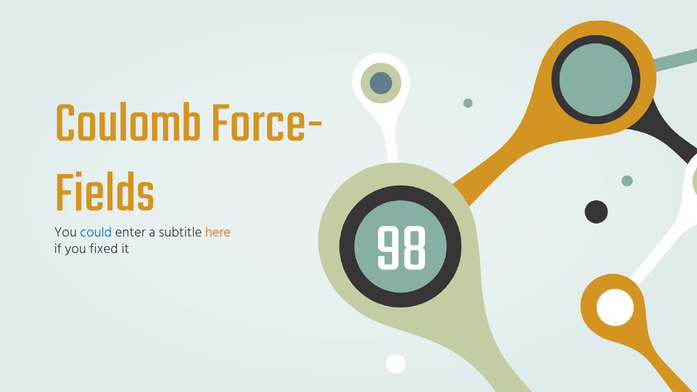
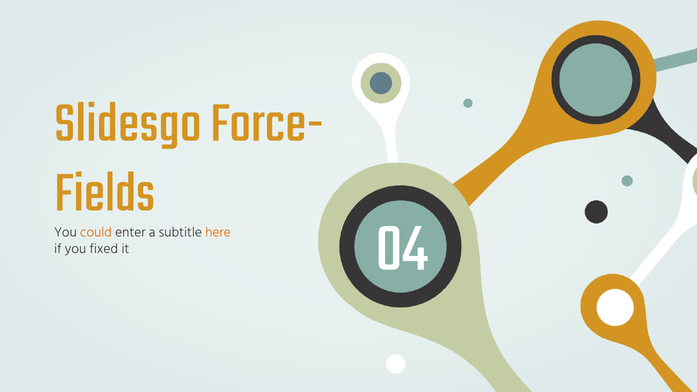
Coulomb: Coulomb -> Slidesgo (128, 122)
could colour: blue -> orange (96, 232)
98: 98 -> 04 (402, 247)
